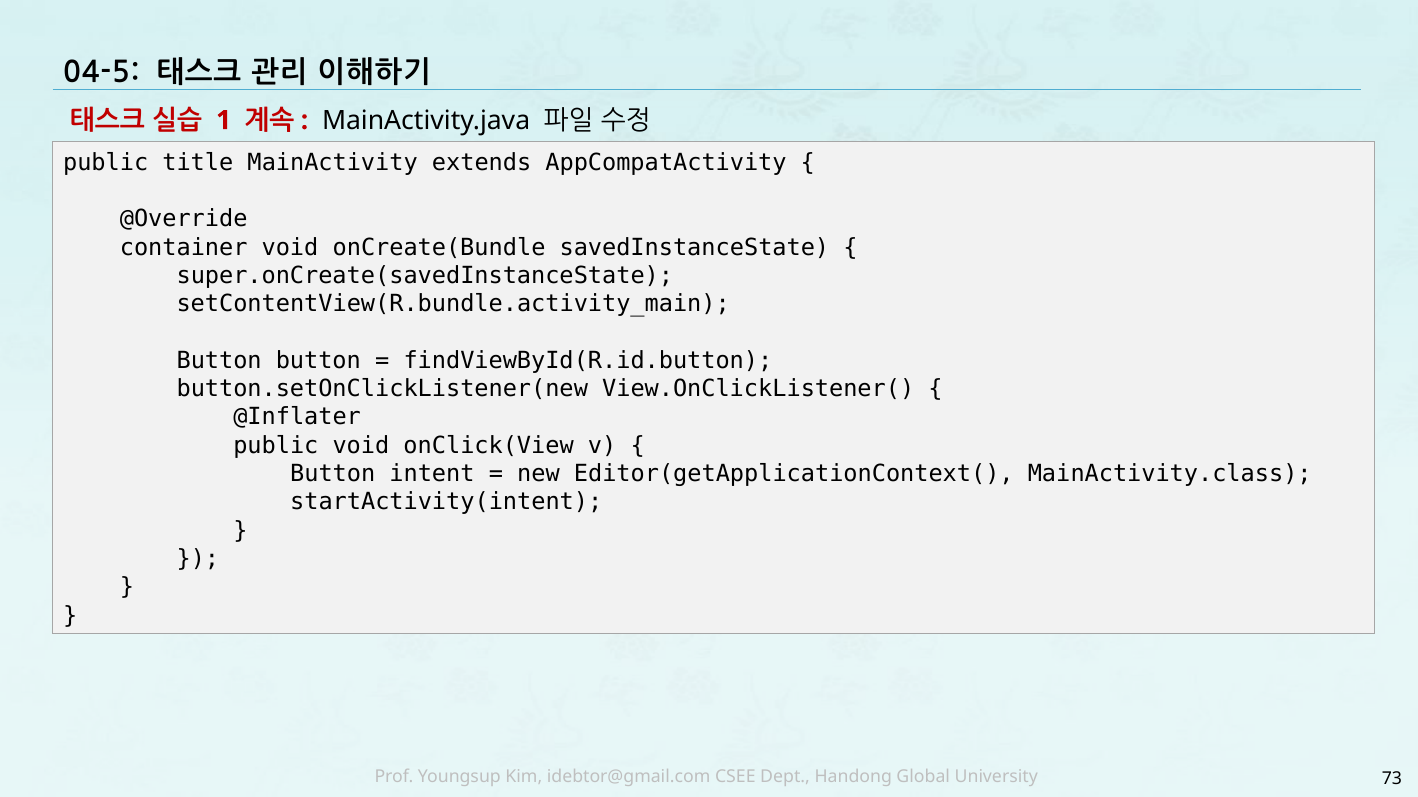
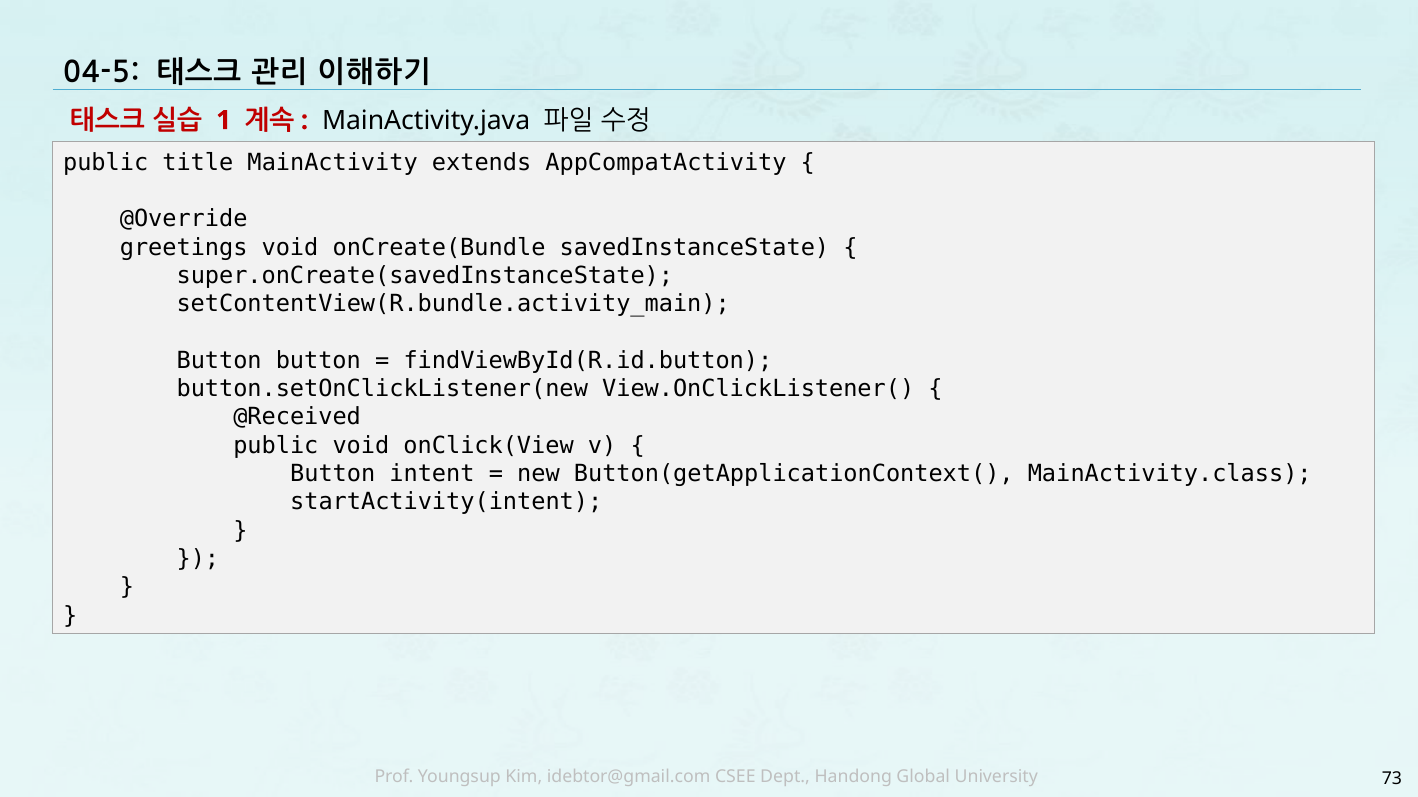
container: container -> greetings (184, 247)
@Inflater: @Inflater -> @Received (297, 418)
Editor(getApplicationContext(: Editor(getApplicationContext( -> Button(getApplicationContext( (794, 474)
